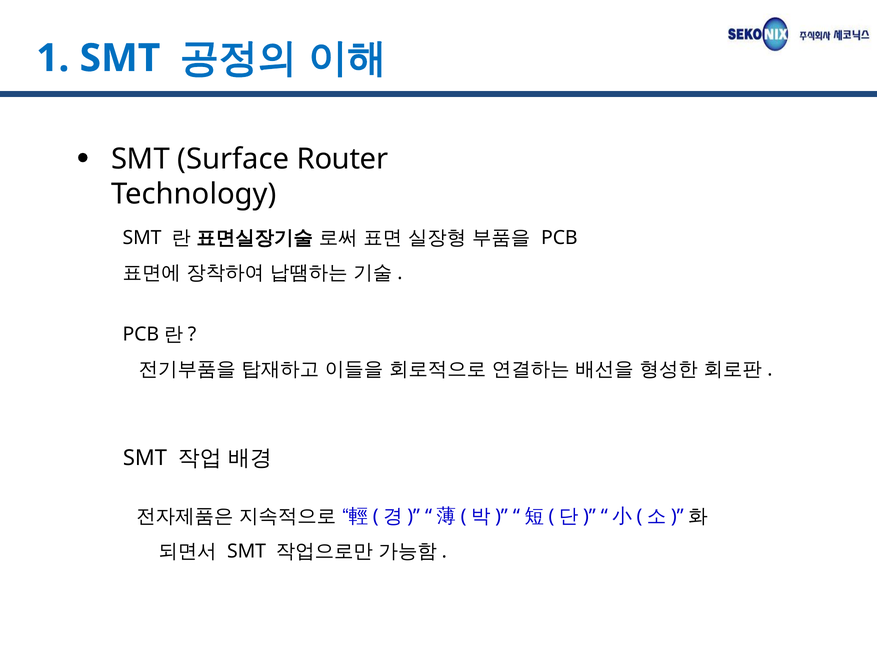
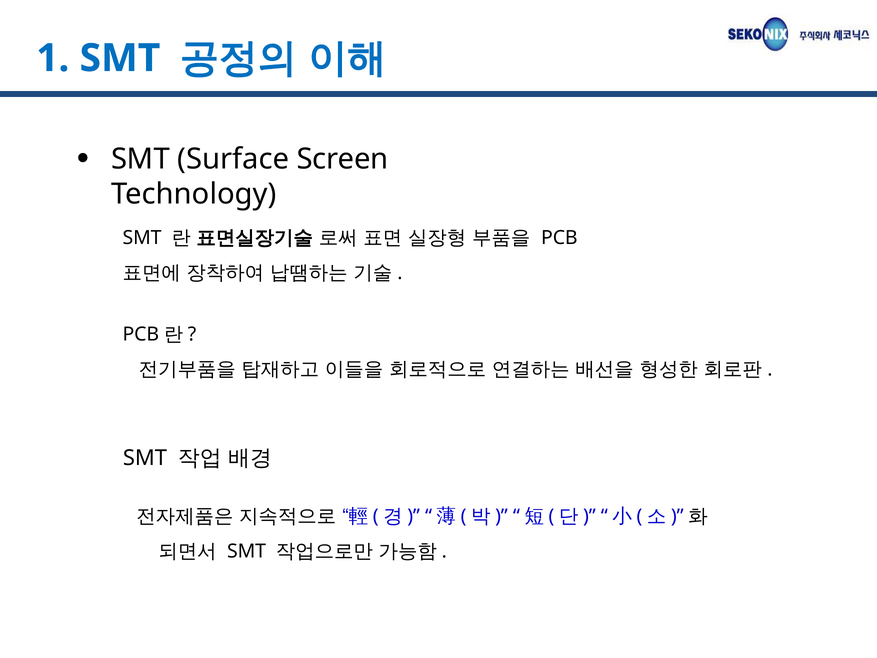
Router: Router -> Screen (342, 159)
